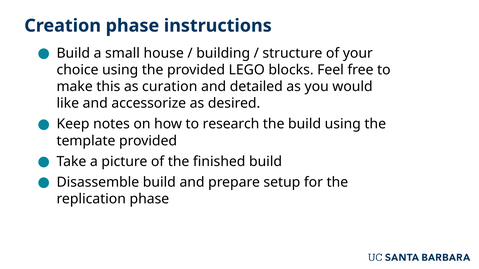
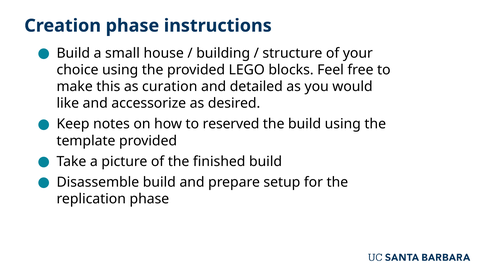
research: research -> reserved (231, 124)
